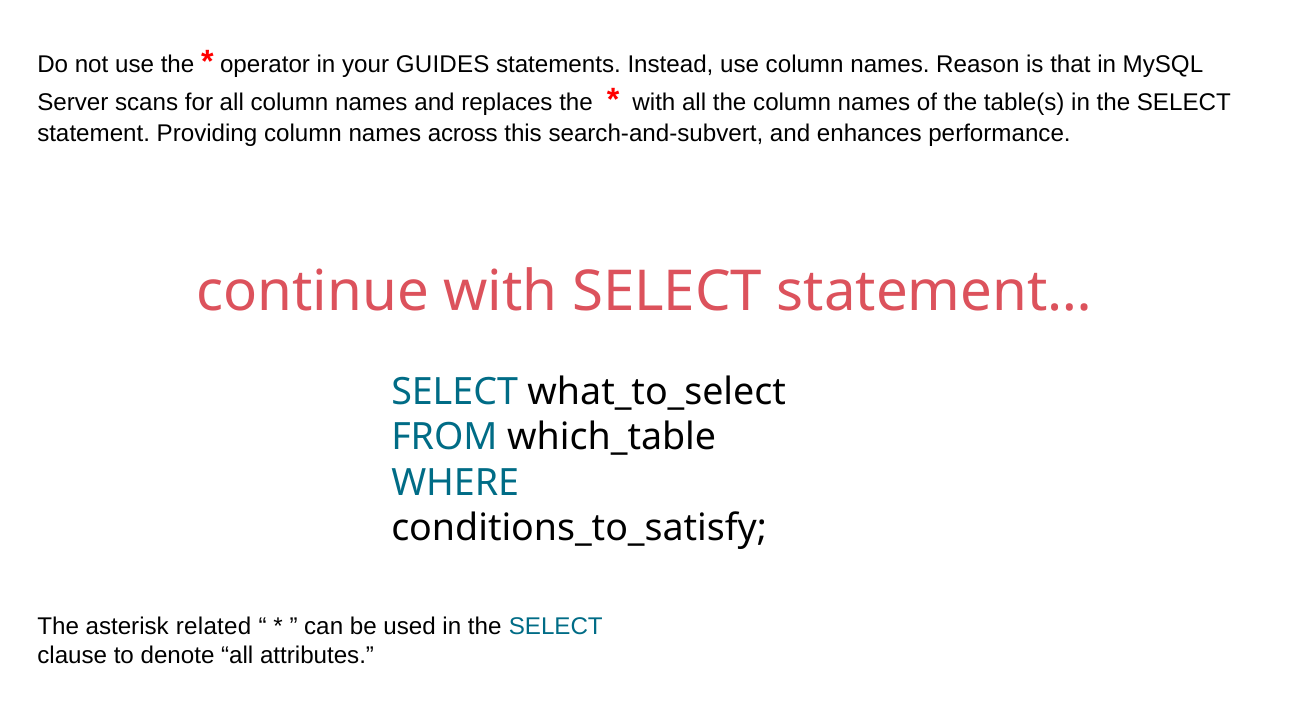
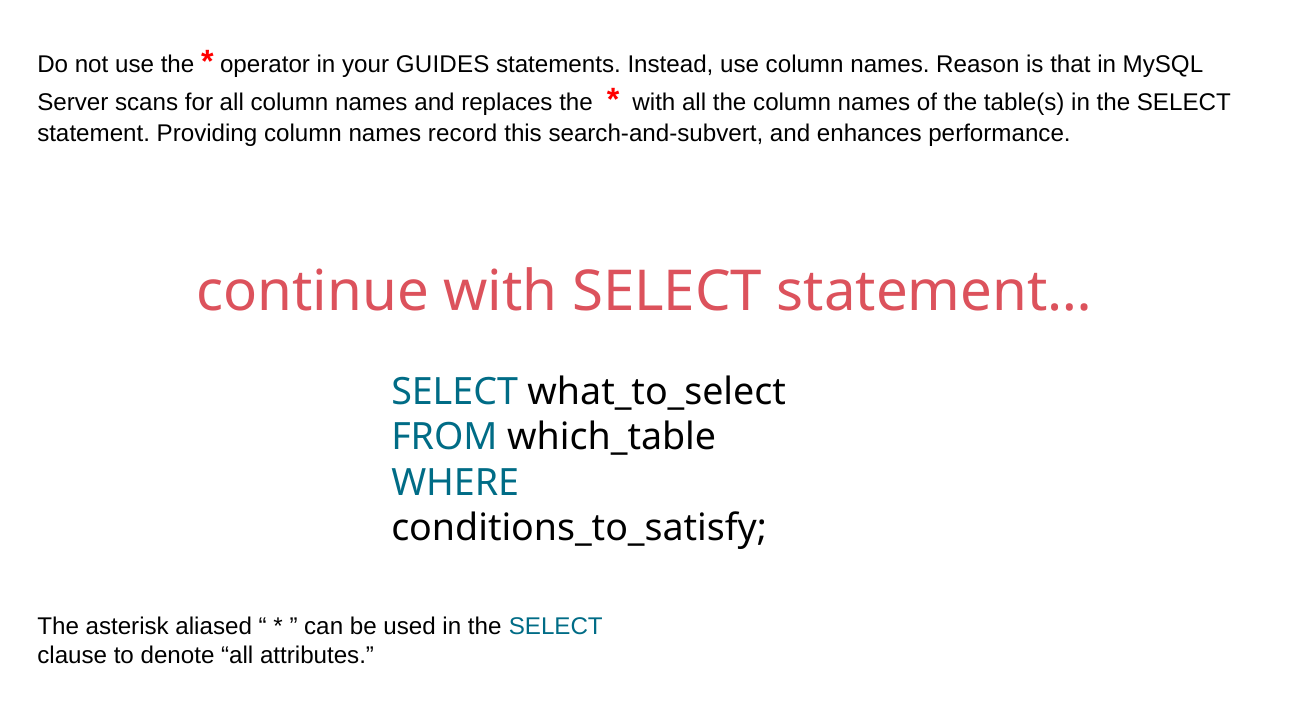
across: across -> record (463, 133)
related: related -> aliased (214, 627)
